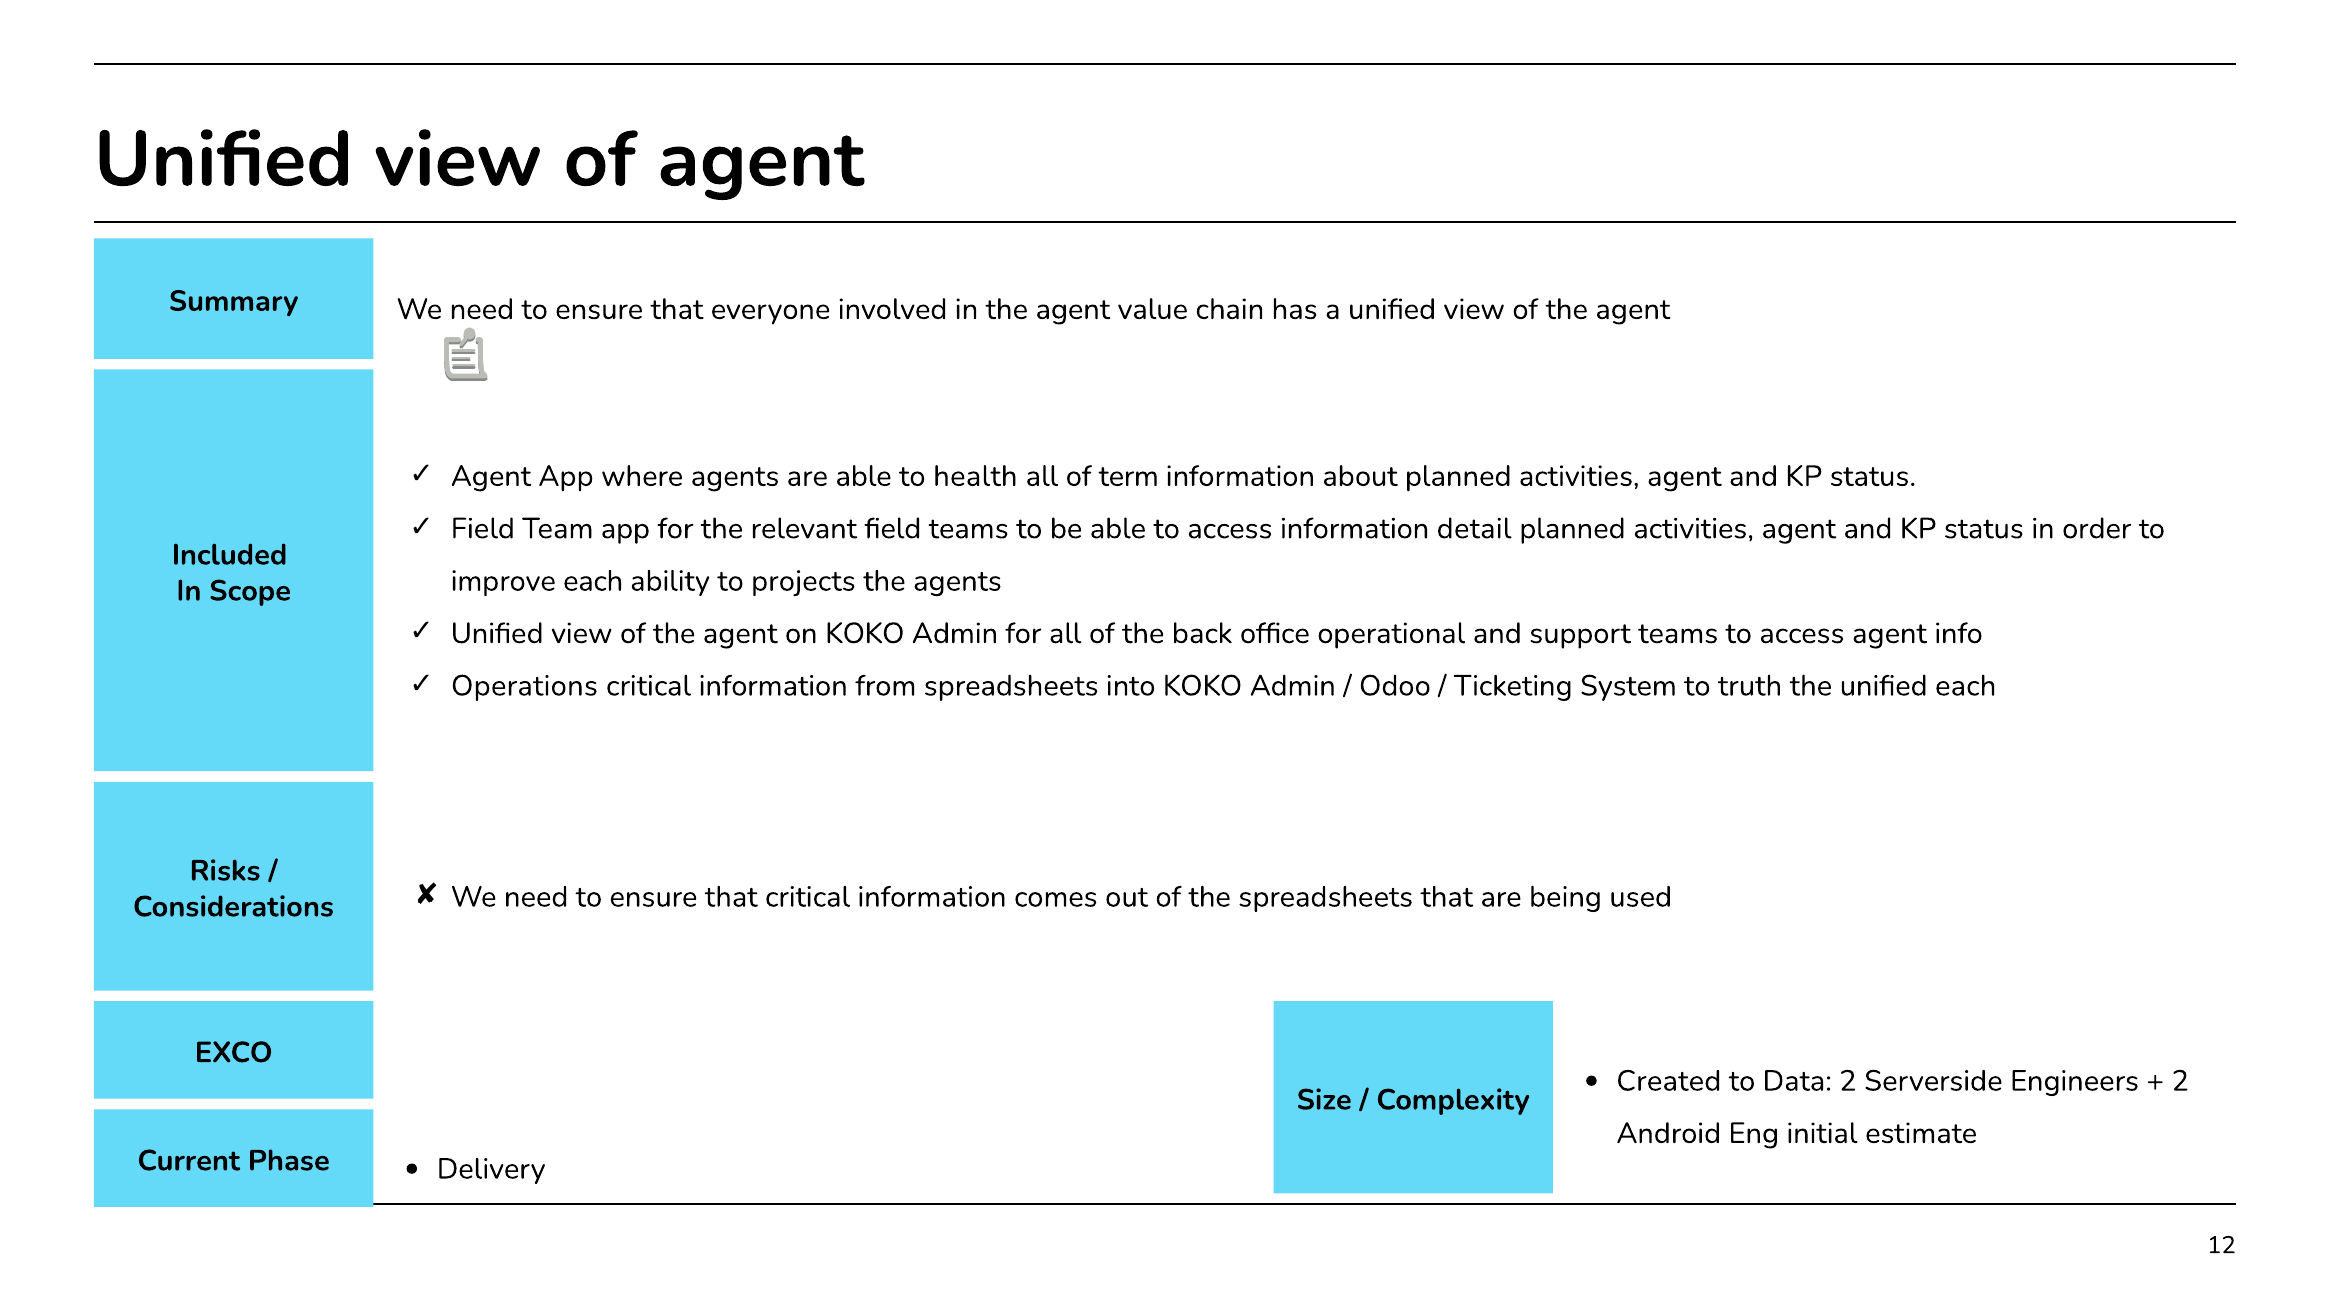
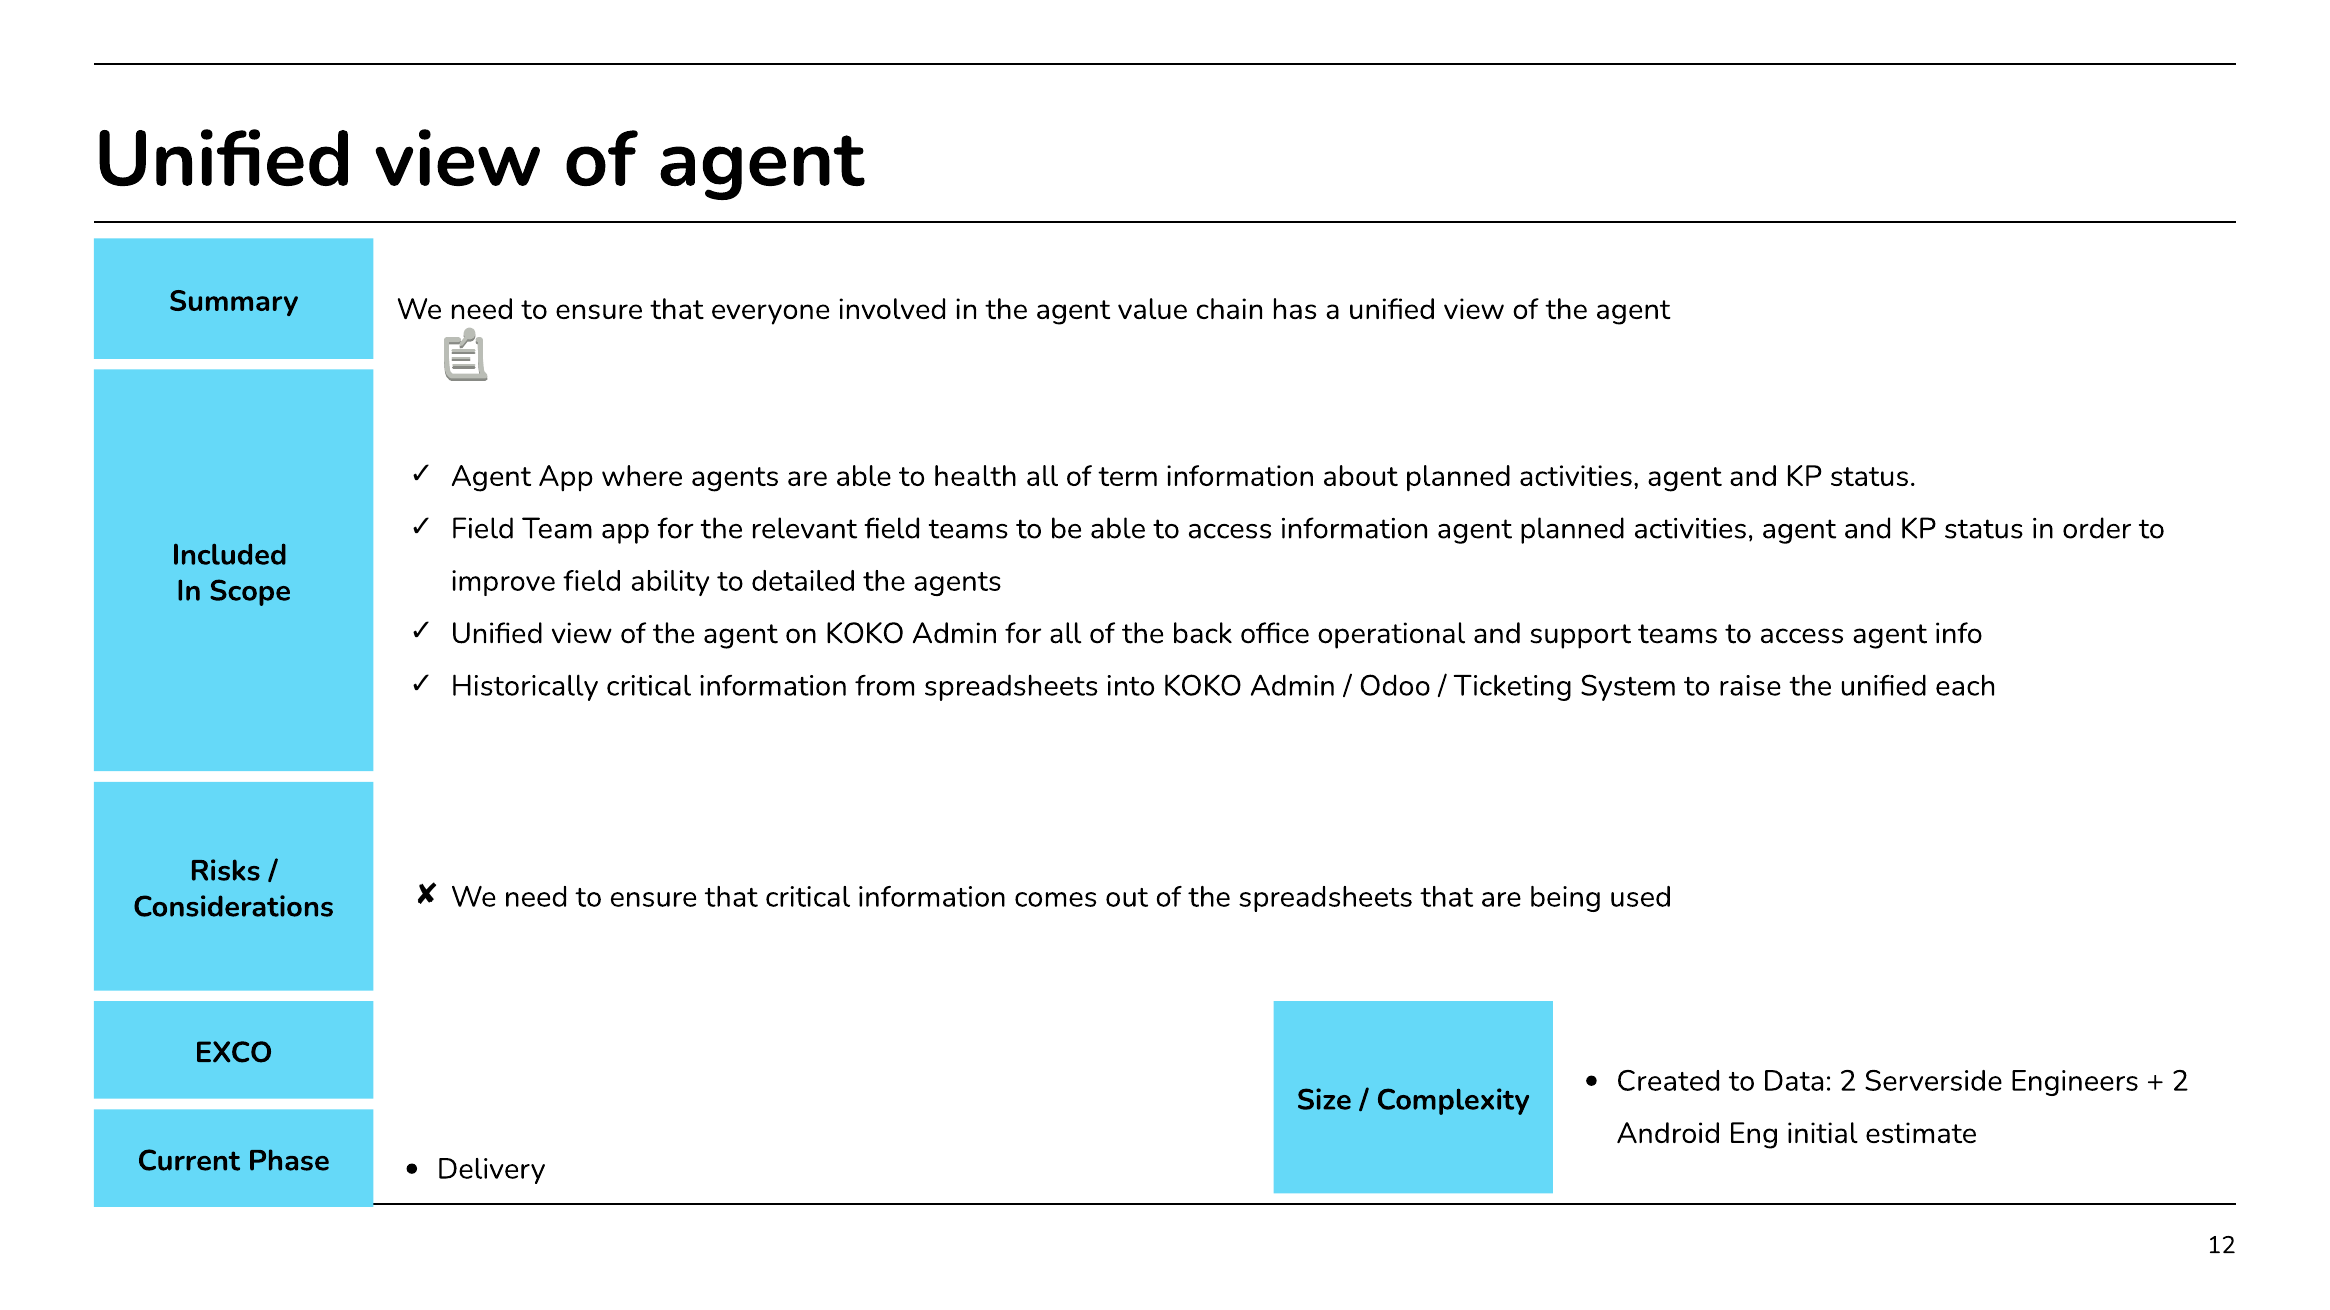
information detail: detail -> agent (1474, 529)
improve each: each -> field (593, 581)
projects: projects -> detailed (804, 581)
Operations: Operations -> Historically (525, 686)
truth: truth -> raise (1750, 686)
